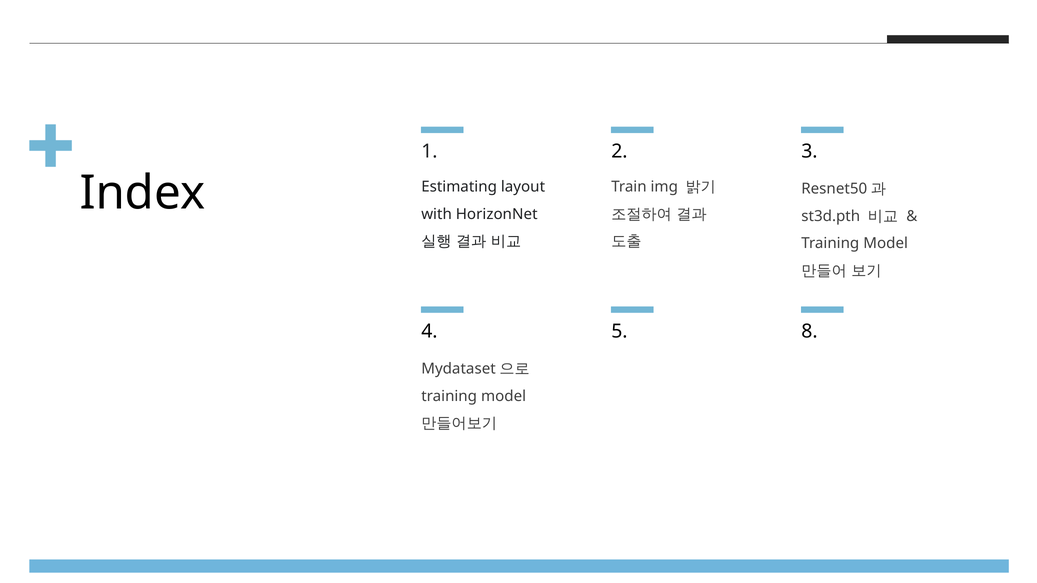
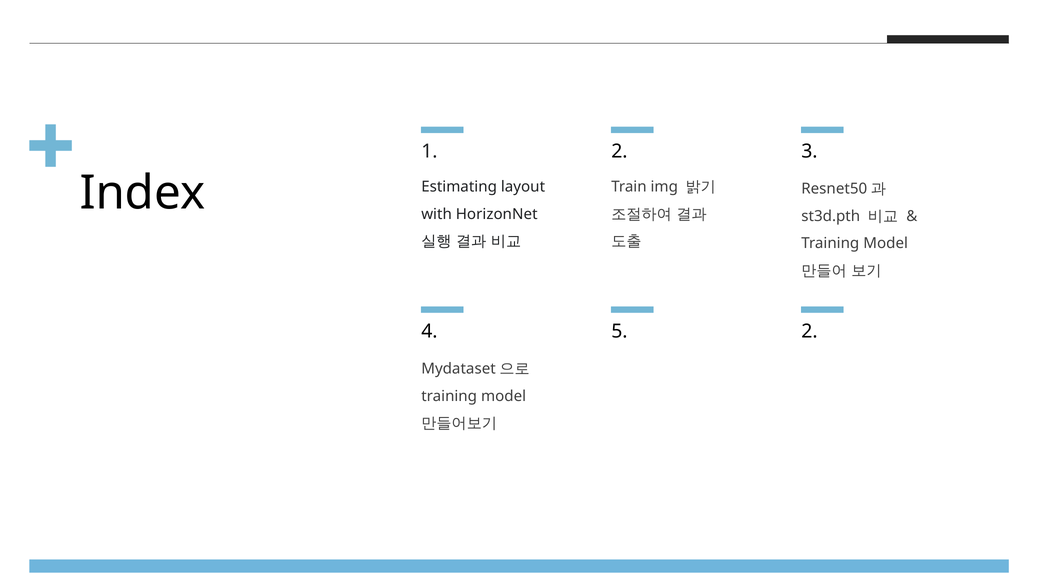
5 8: 8 -> 2 (809, 331)
